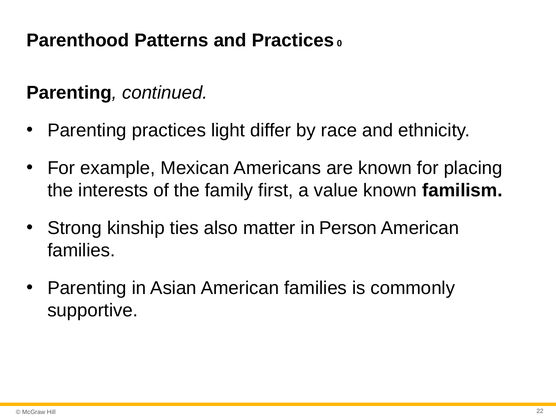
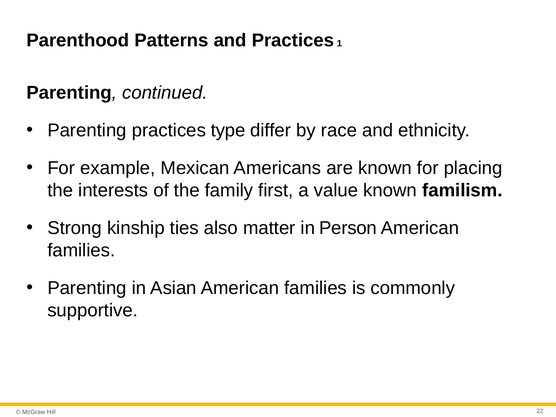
0: 0 -> 1 (339, 44)
light: light -> type (228, 130)
